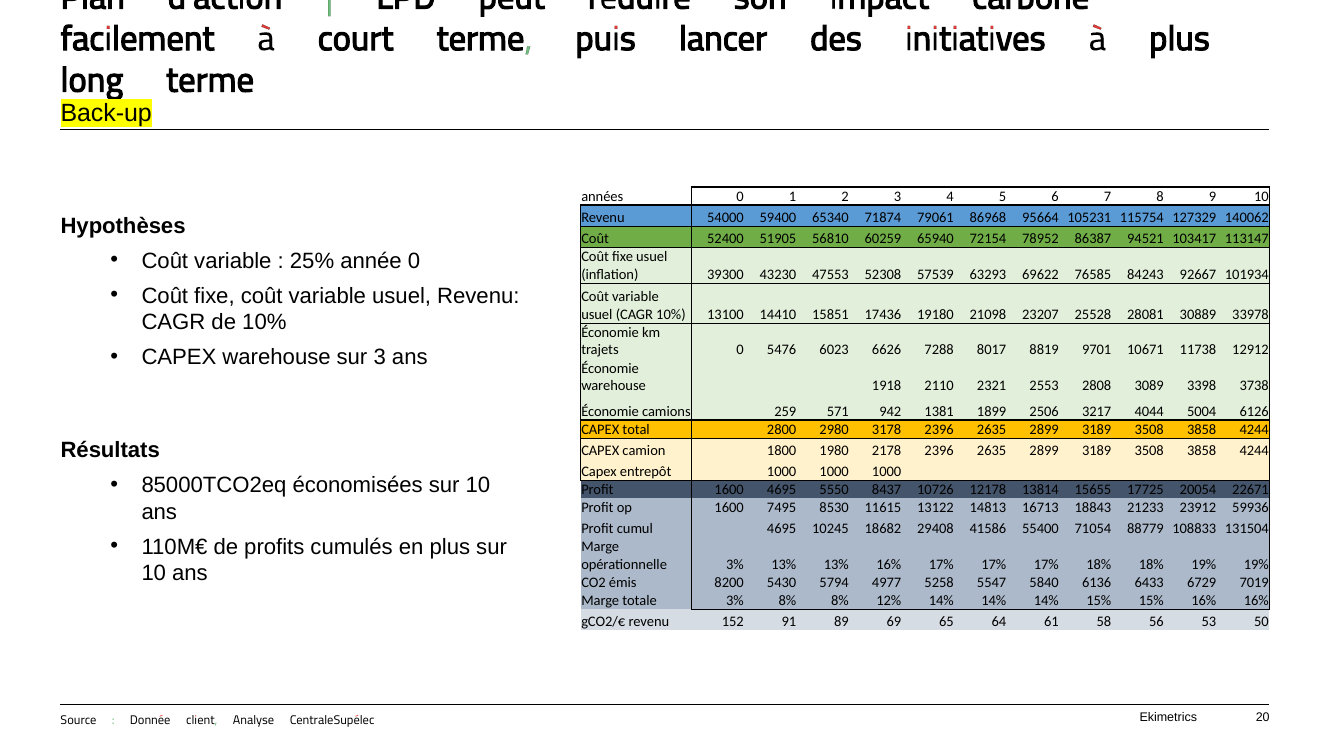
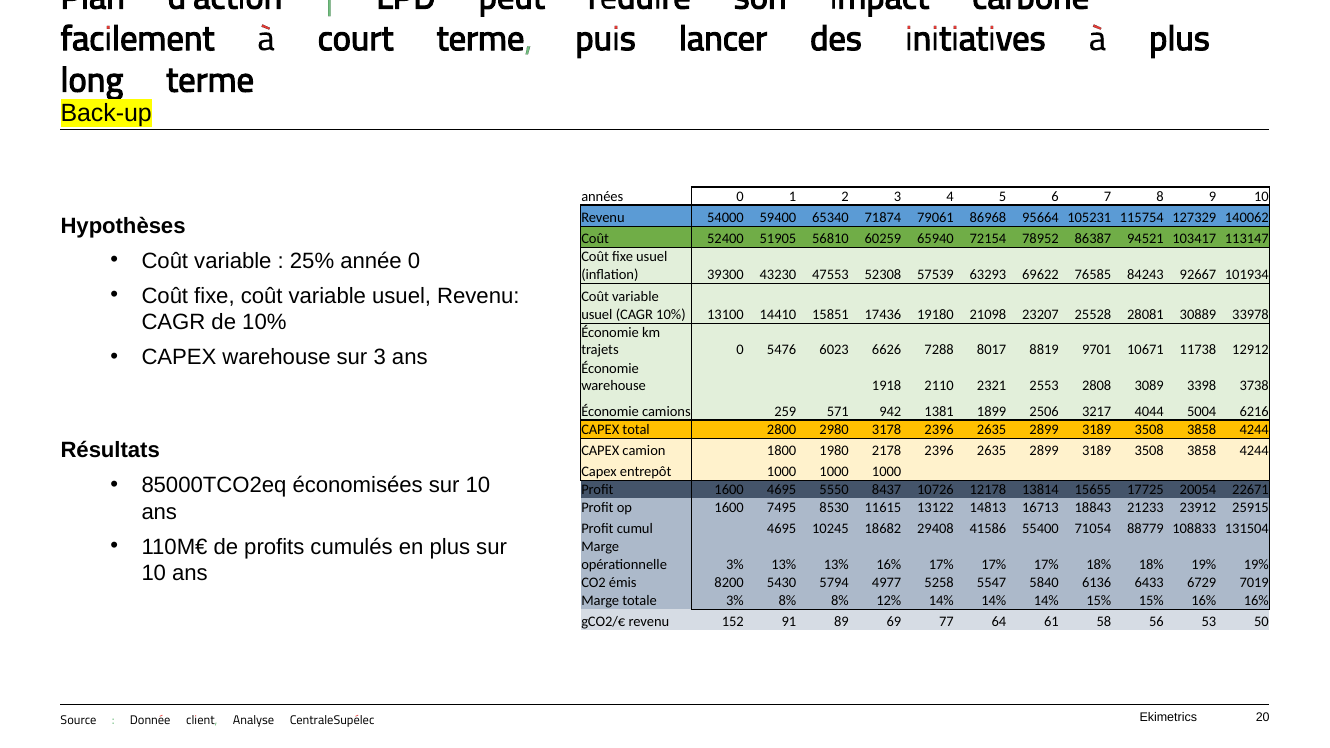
6126: 6126 -> 6216 (1254, 411)
59936: 59936 -> 25915 (1251, 508)
65: 65 -> 77 (946, 622)
